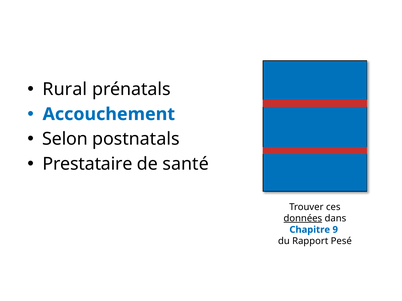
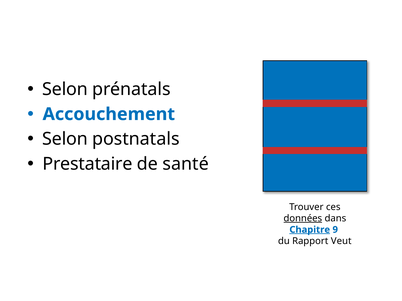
Rural: Rural -> Selon (65, 89)
Chapitre underline: none -> present (310, 230)
Pesé: Pesé -> Veut (341, 241)
